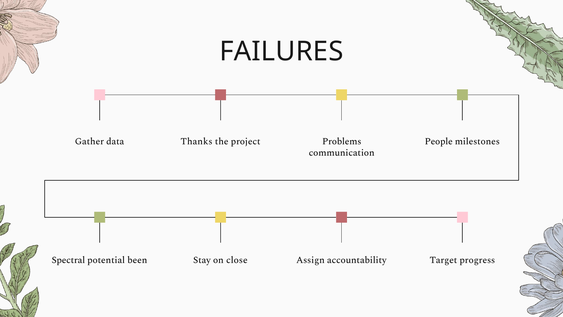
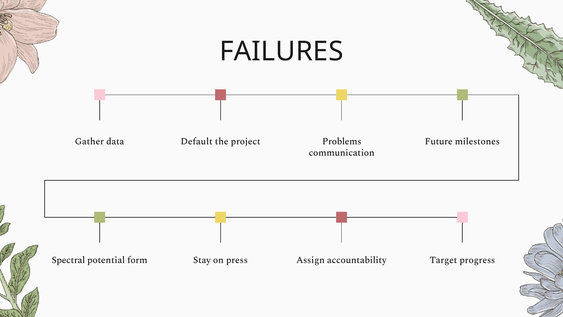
Thanks: Thanks -> Default (197, 141)
People: People -> Future (439, 141)
been: been -> form (137, 260)
close: close -> press (237, 260)
